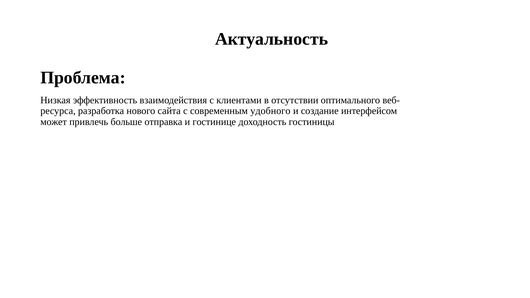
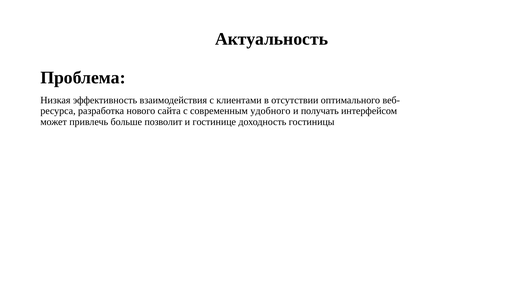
создание: создание -> получать (320, 111)
отправка: отправка -> позволит (163, 122)
